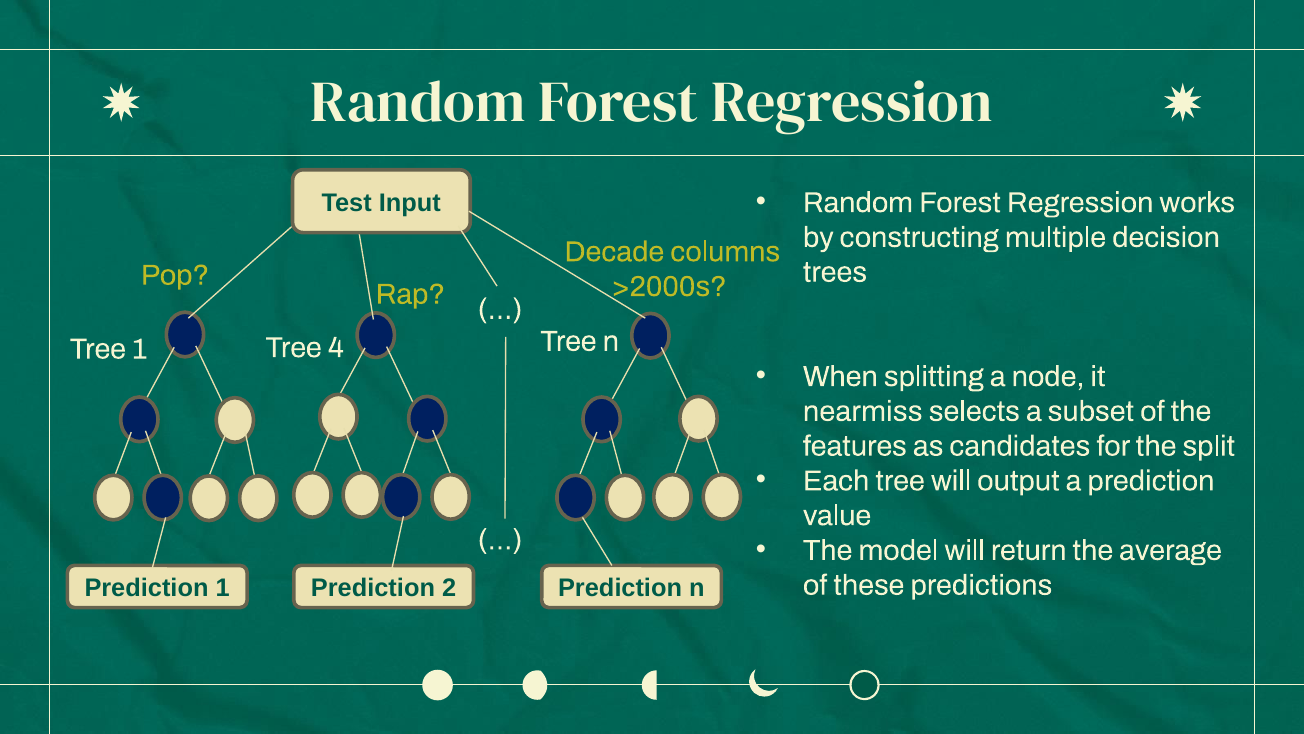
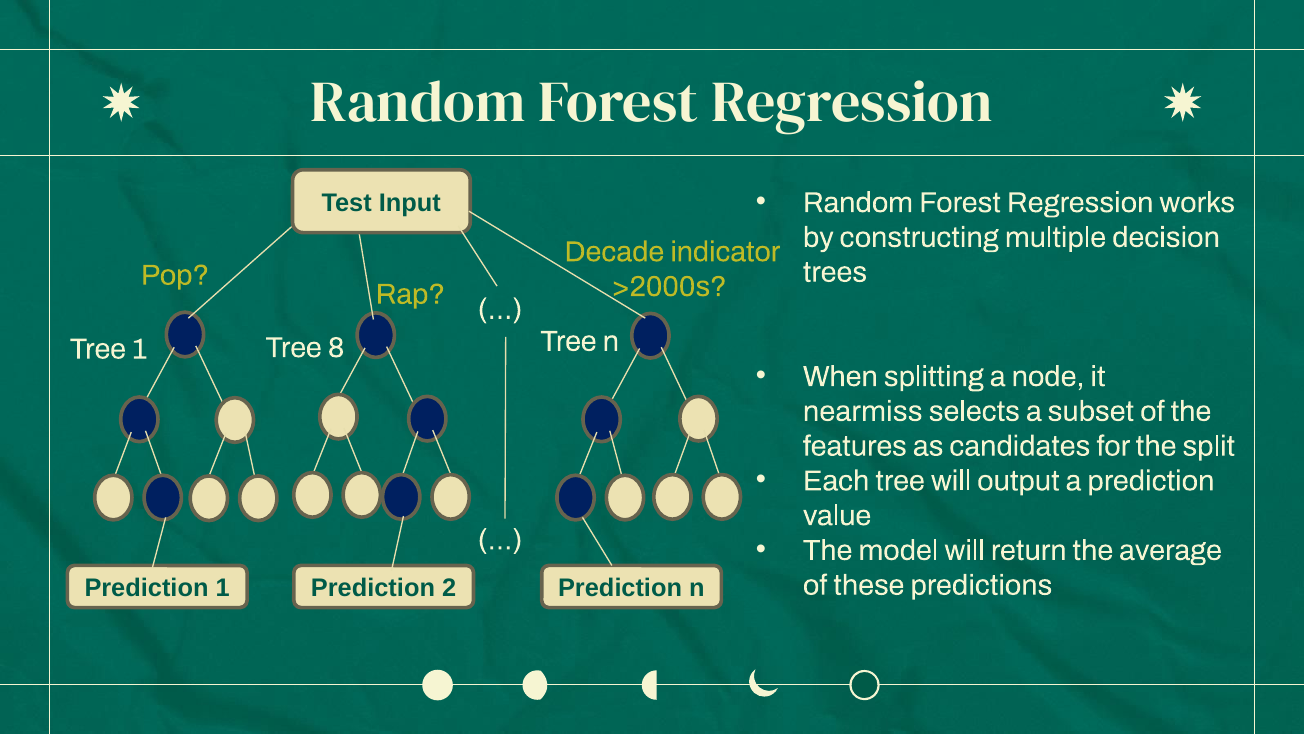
columns: columns -> indicator (725, 252)
4: 4 -> 8 (336, 347)
